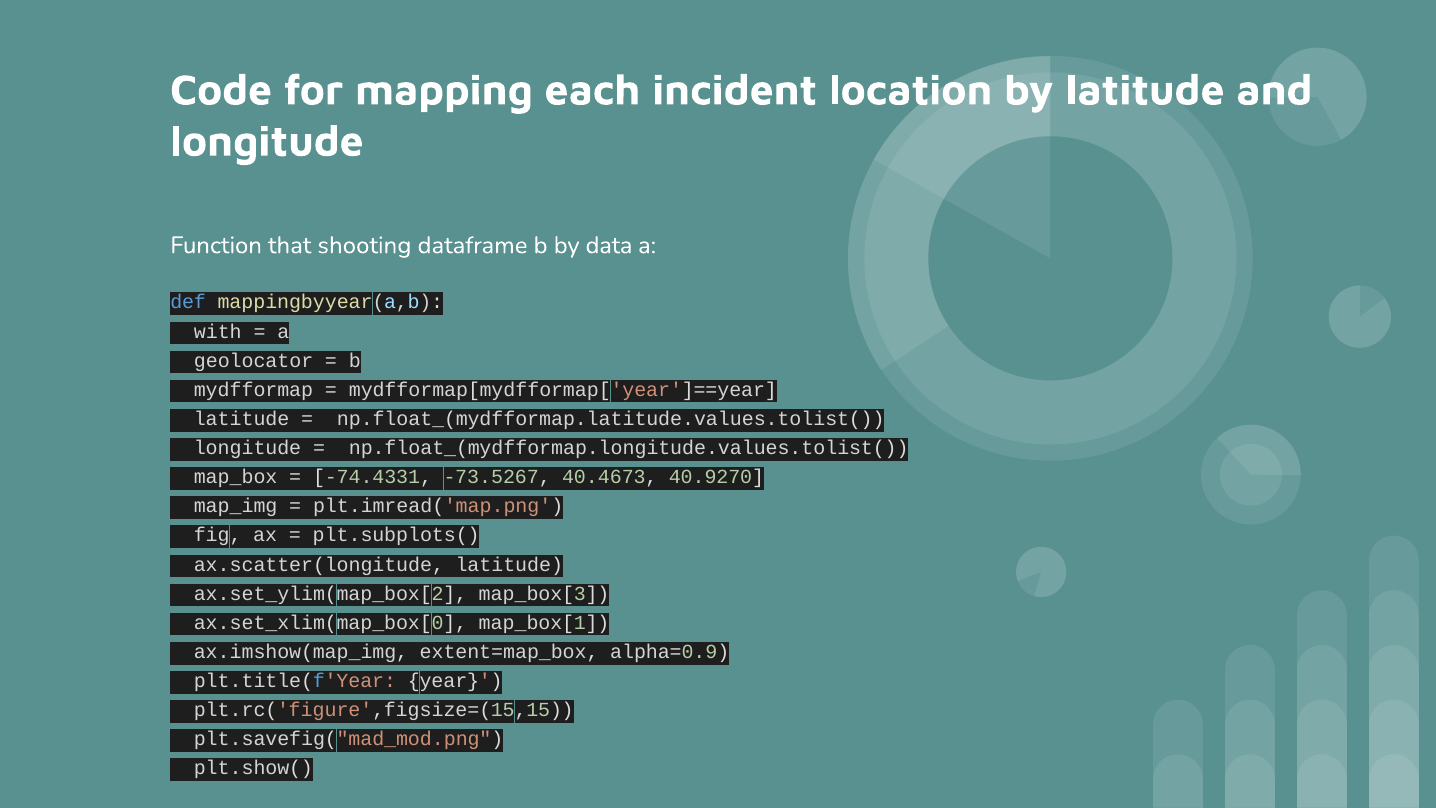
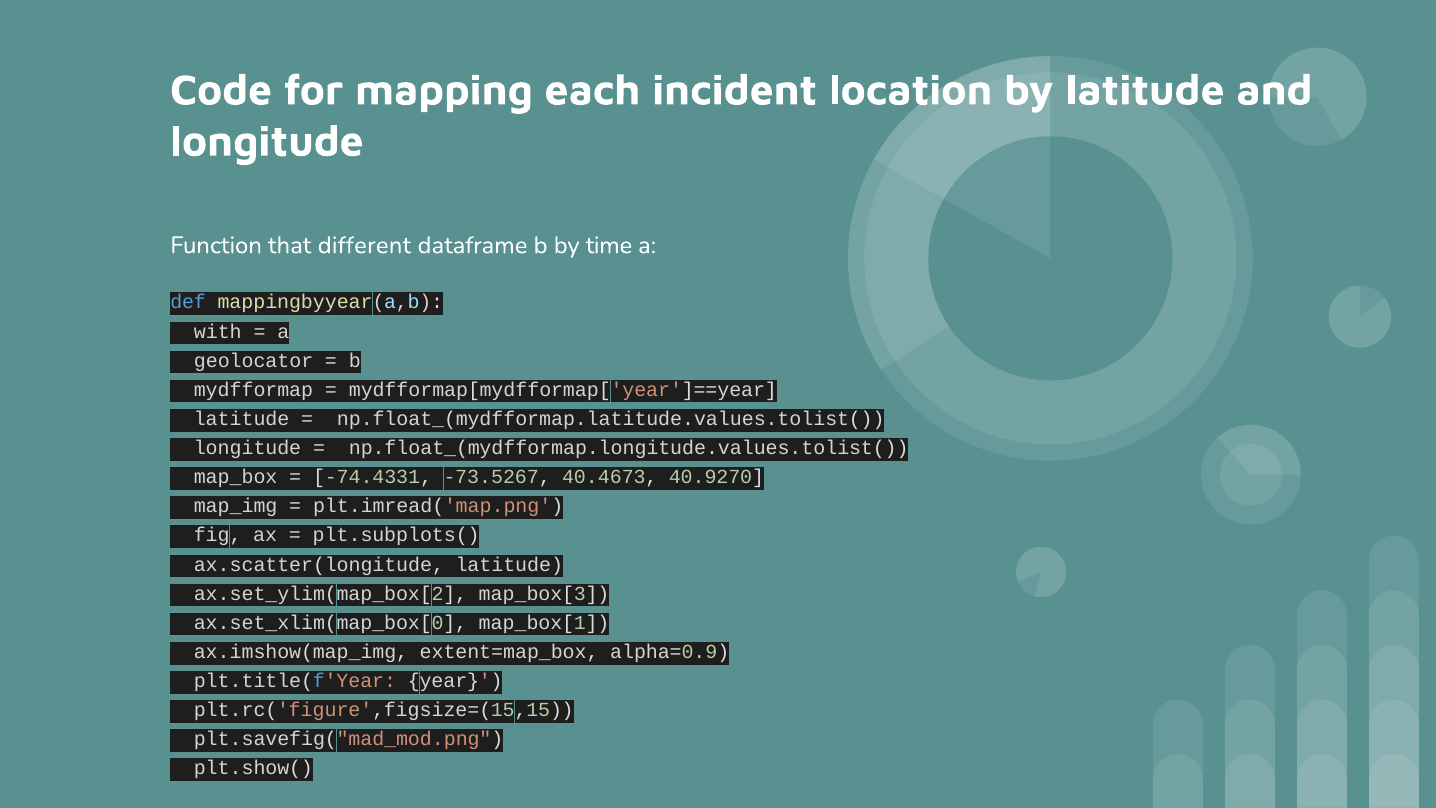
shooting: shooting -> different (364, 245)
data: data -> time (609, 245)
